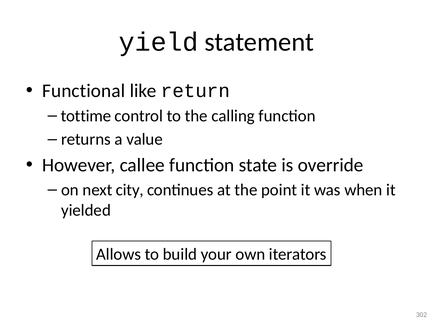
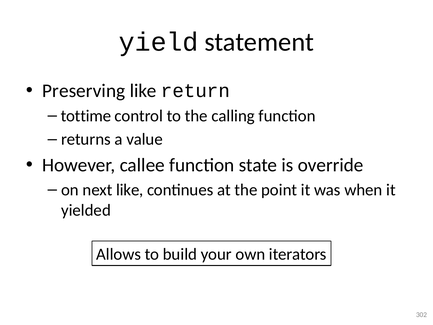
Functional: Functional -> Preserving (84, 91)
next city: city -> like (130, 190)
